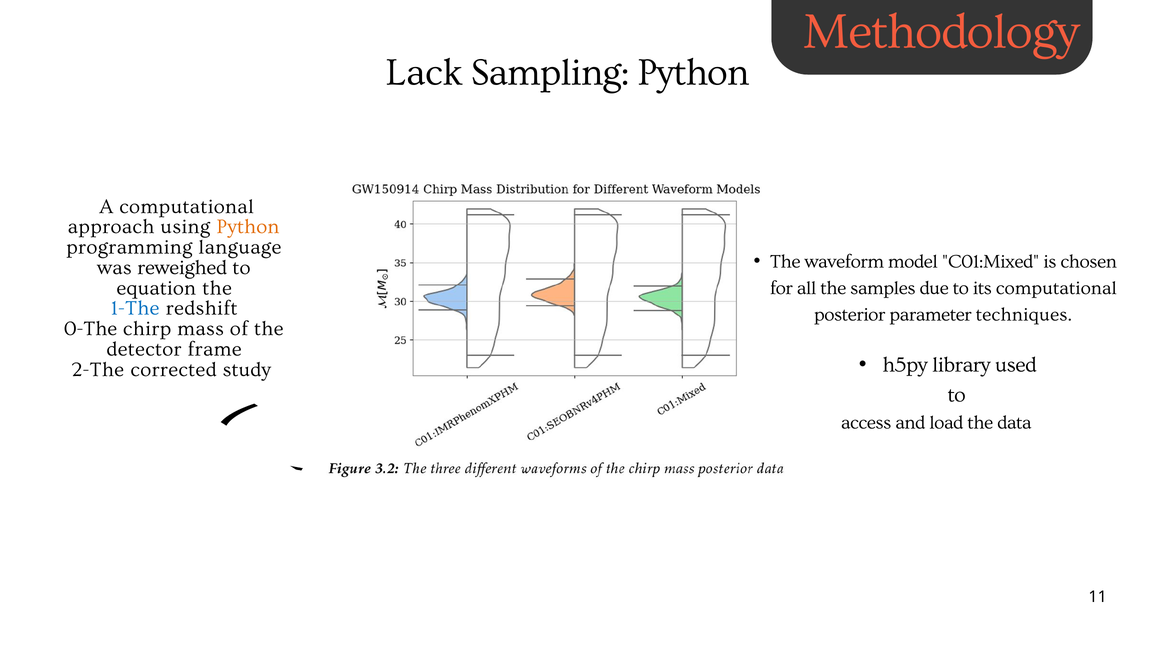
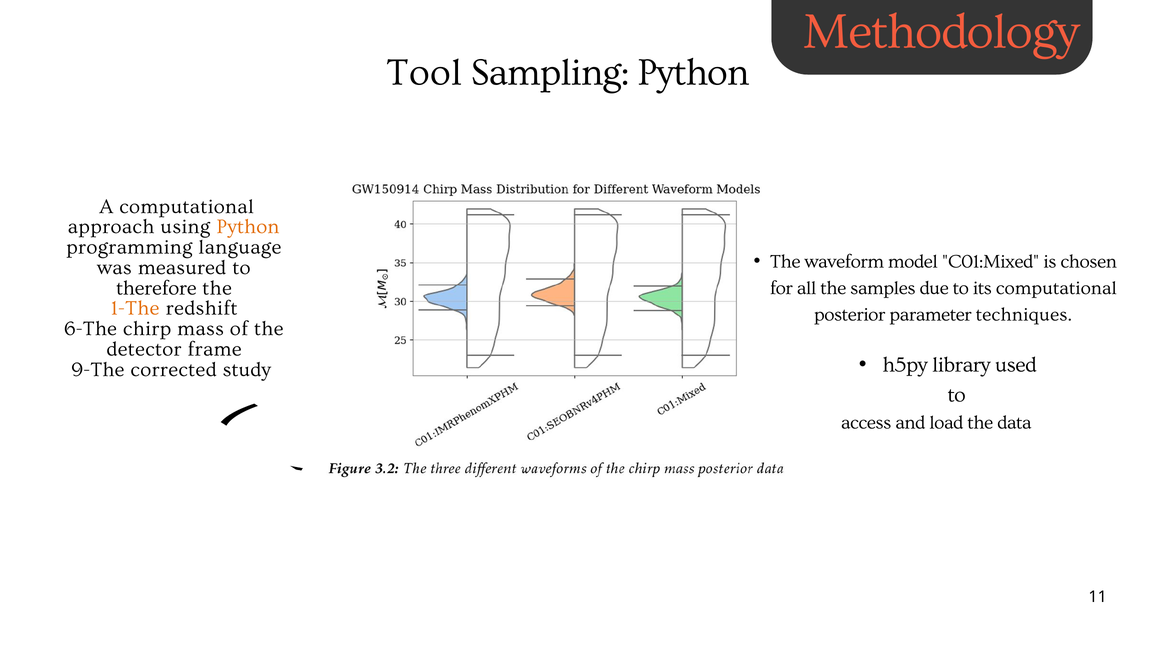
Lack: Lack -> Tool (424, 72)
reweighed: reweighed -> measured (182, 268)
equation: equation -> therefore (156, 288)
1-The colour: blue -> orange (135, 308)
0-The: 0-The -> 6-The (90, 329)
2-The: 2-The -> 9-The (98, 370)
